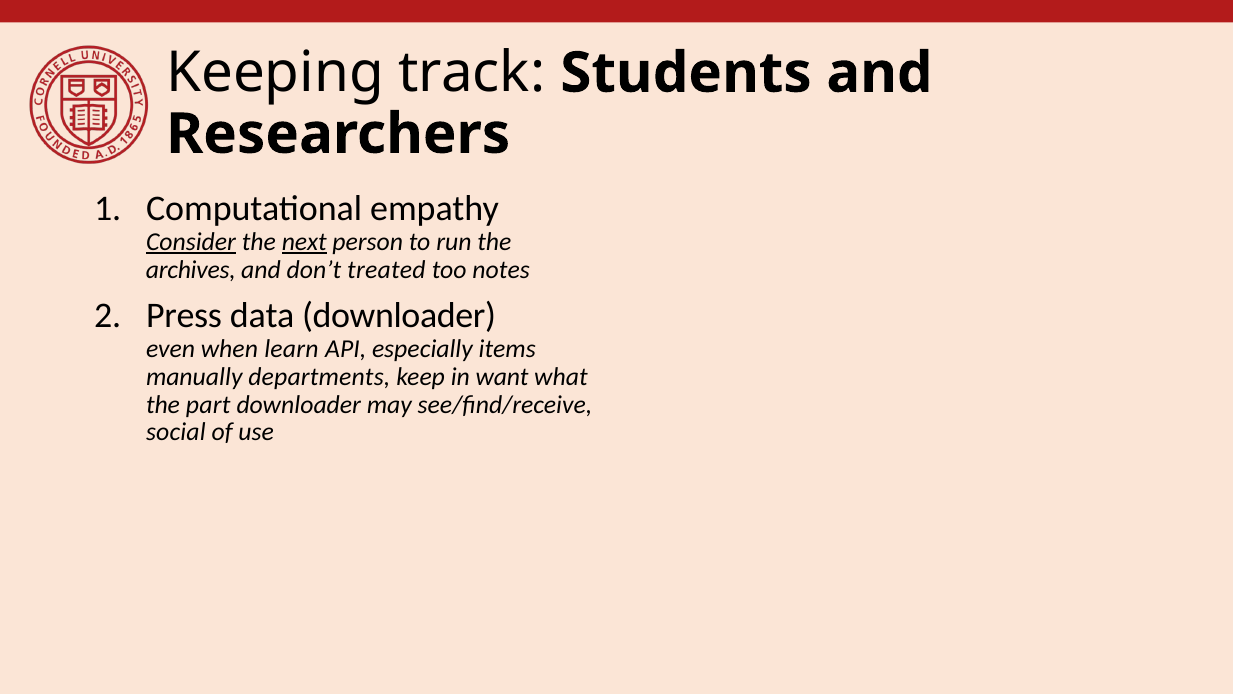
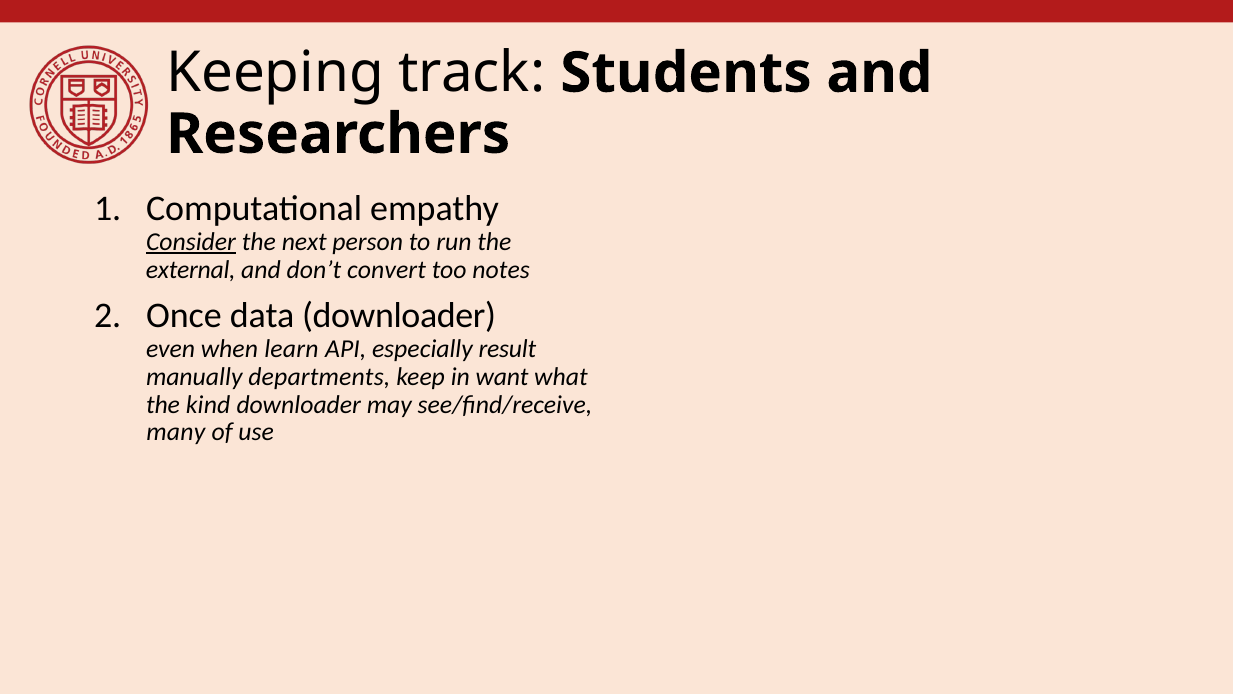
next underline: present -> none (304, 242)
archives: archives -> external (191, 270)
treated: treated -> convert (387, 270)
Press: Press -> Once (184, 316)
items: items -> result (507, 349)
part: part -> kind (208, 404)
social: social -> many (176, 432)
